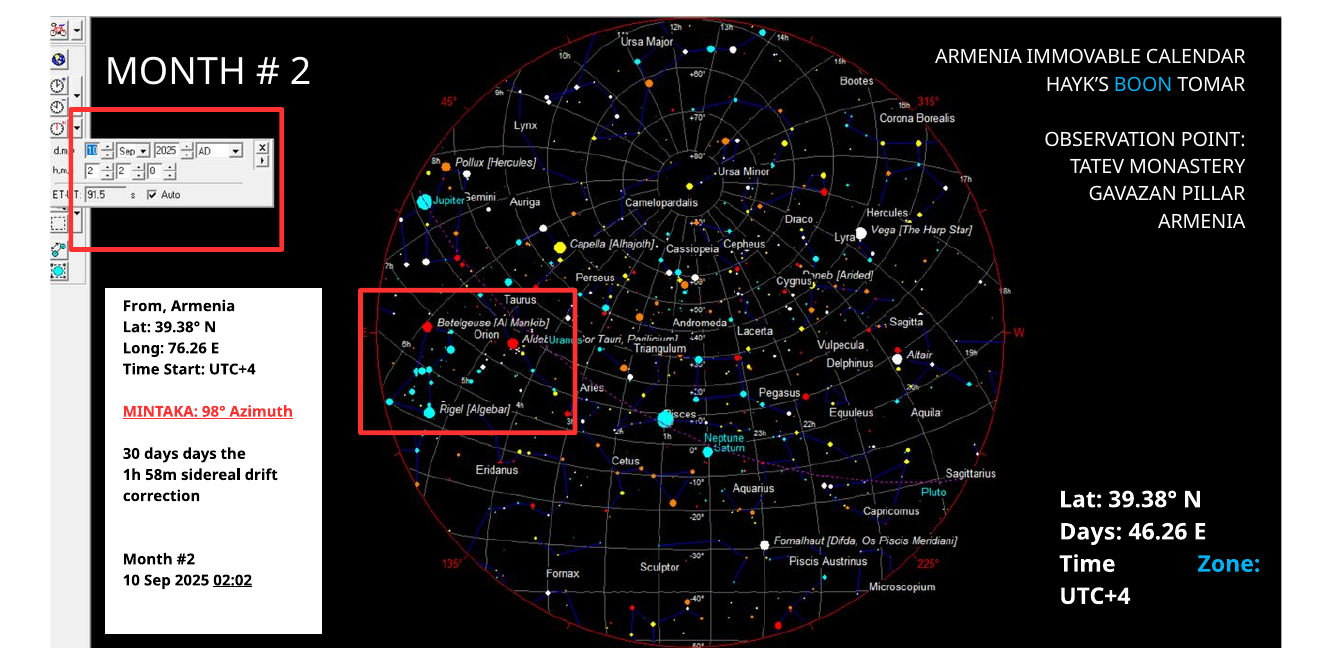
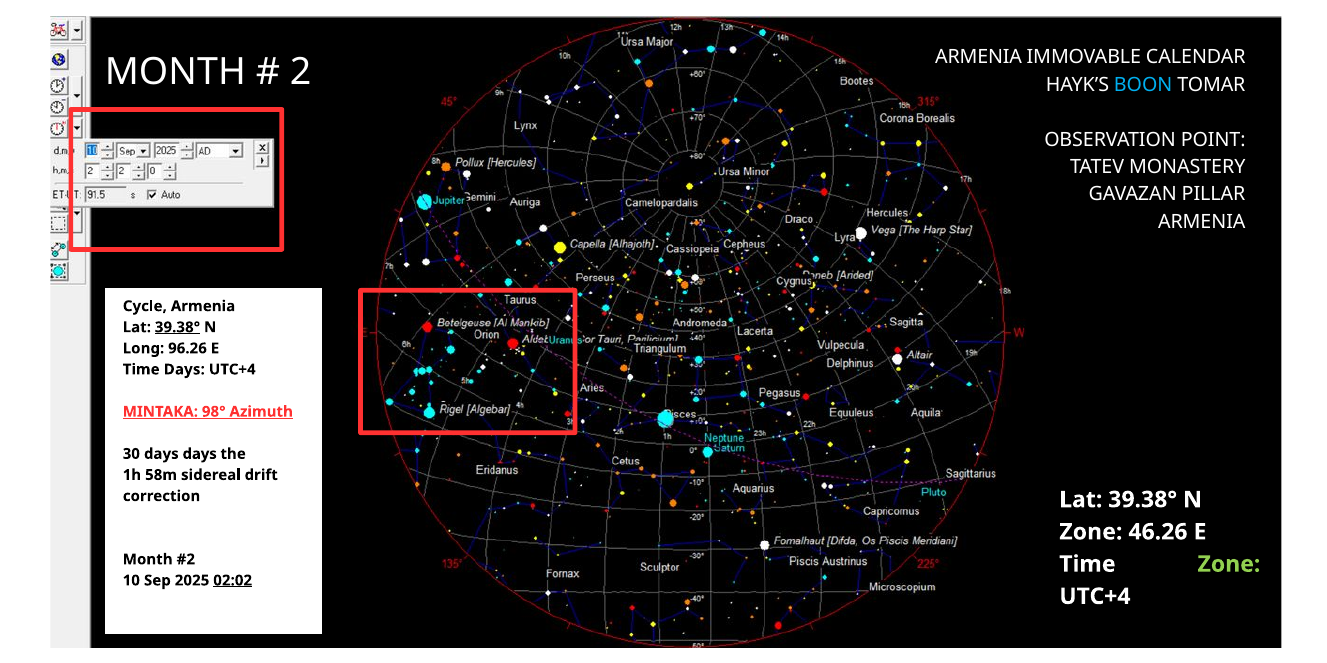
From: From -> Cycle (145, 306)
39.38° underline: none -> present (177, 328)
76.26: 76.26 -> 96.26 (187, 349)
Time Start: Start -> Days (184, 370)
Days: Days -> Zone (1091, 532)
Zone colour: light blue -> light green (1229, 565)
